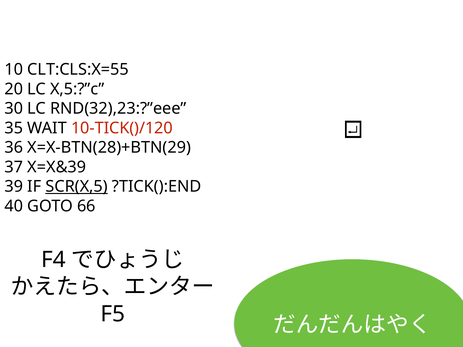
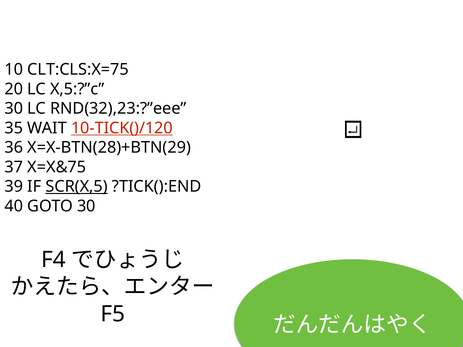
CLT:CLS:X=55: CLT:CLS:X=55 -> CLT:CLS:X=75 (78, 70)
10-TICK()/120 underline: none -> present (122, 128)
X=X&39: X=X&39 -> X=X&75 (57, 167)
GOTO 66: 66 -> 30 (86, 206)
